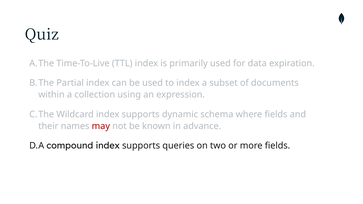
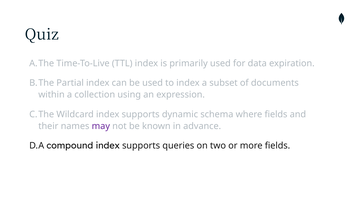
may colour: red -> purple (101, 126)
